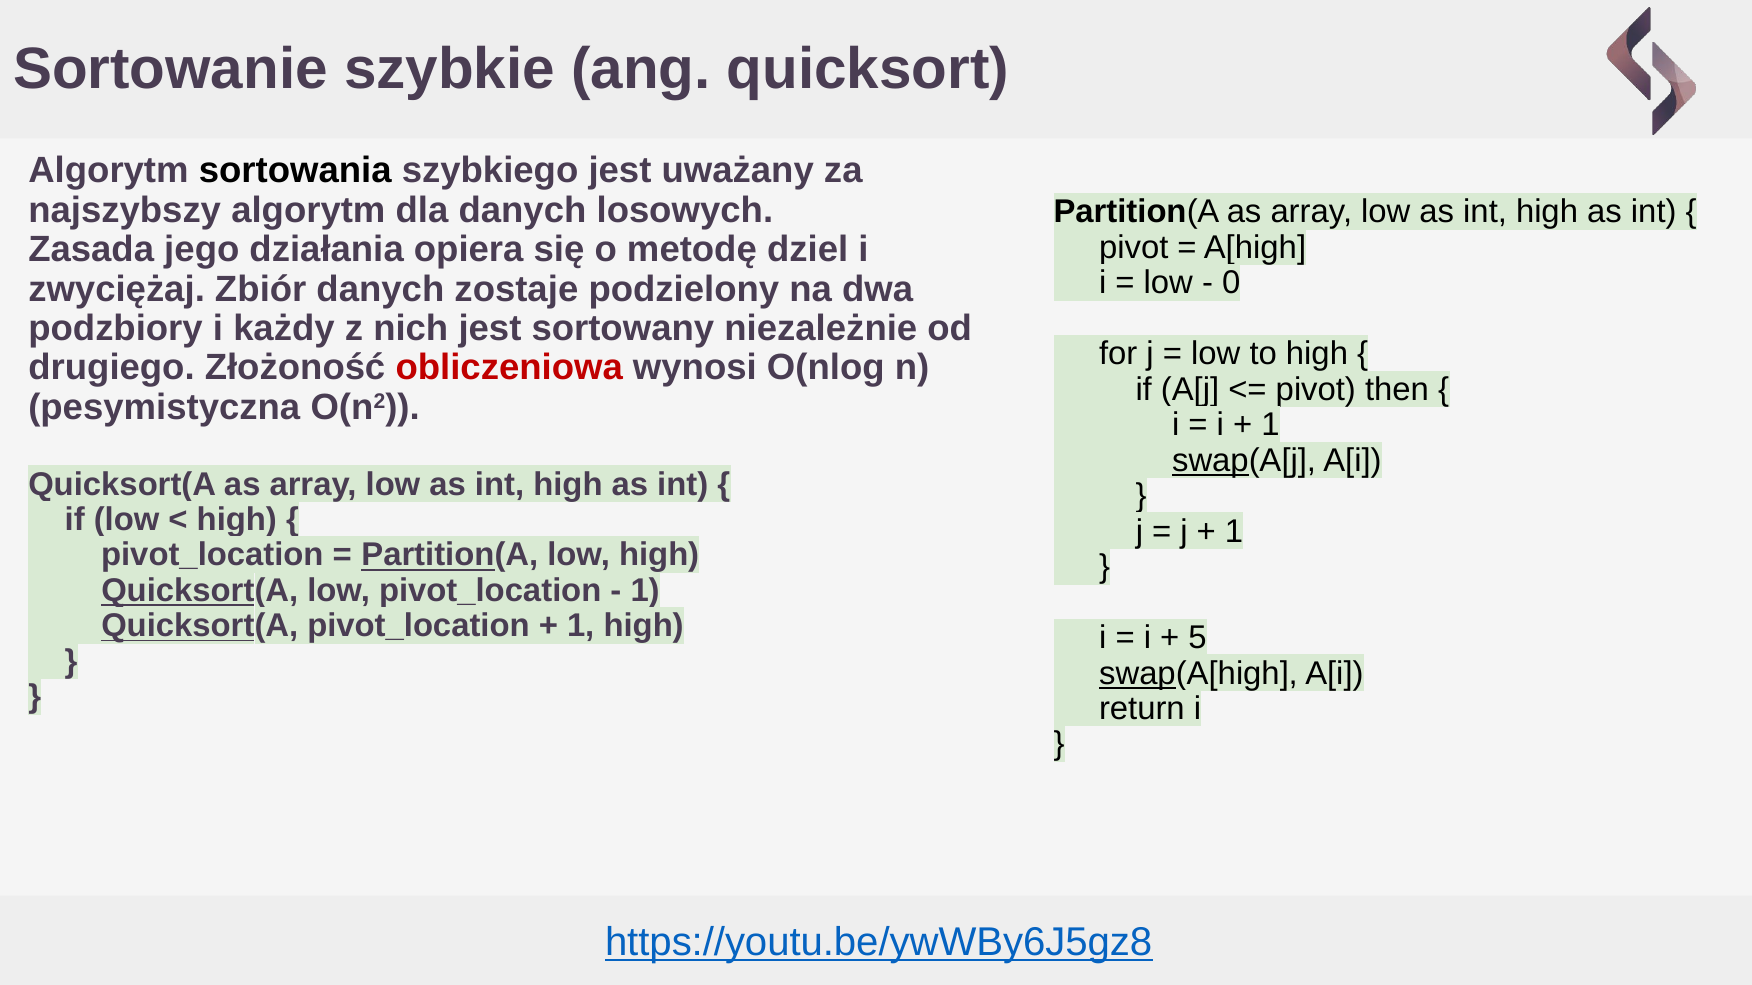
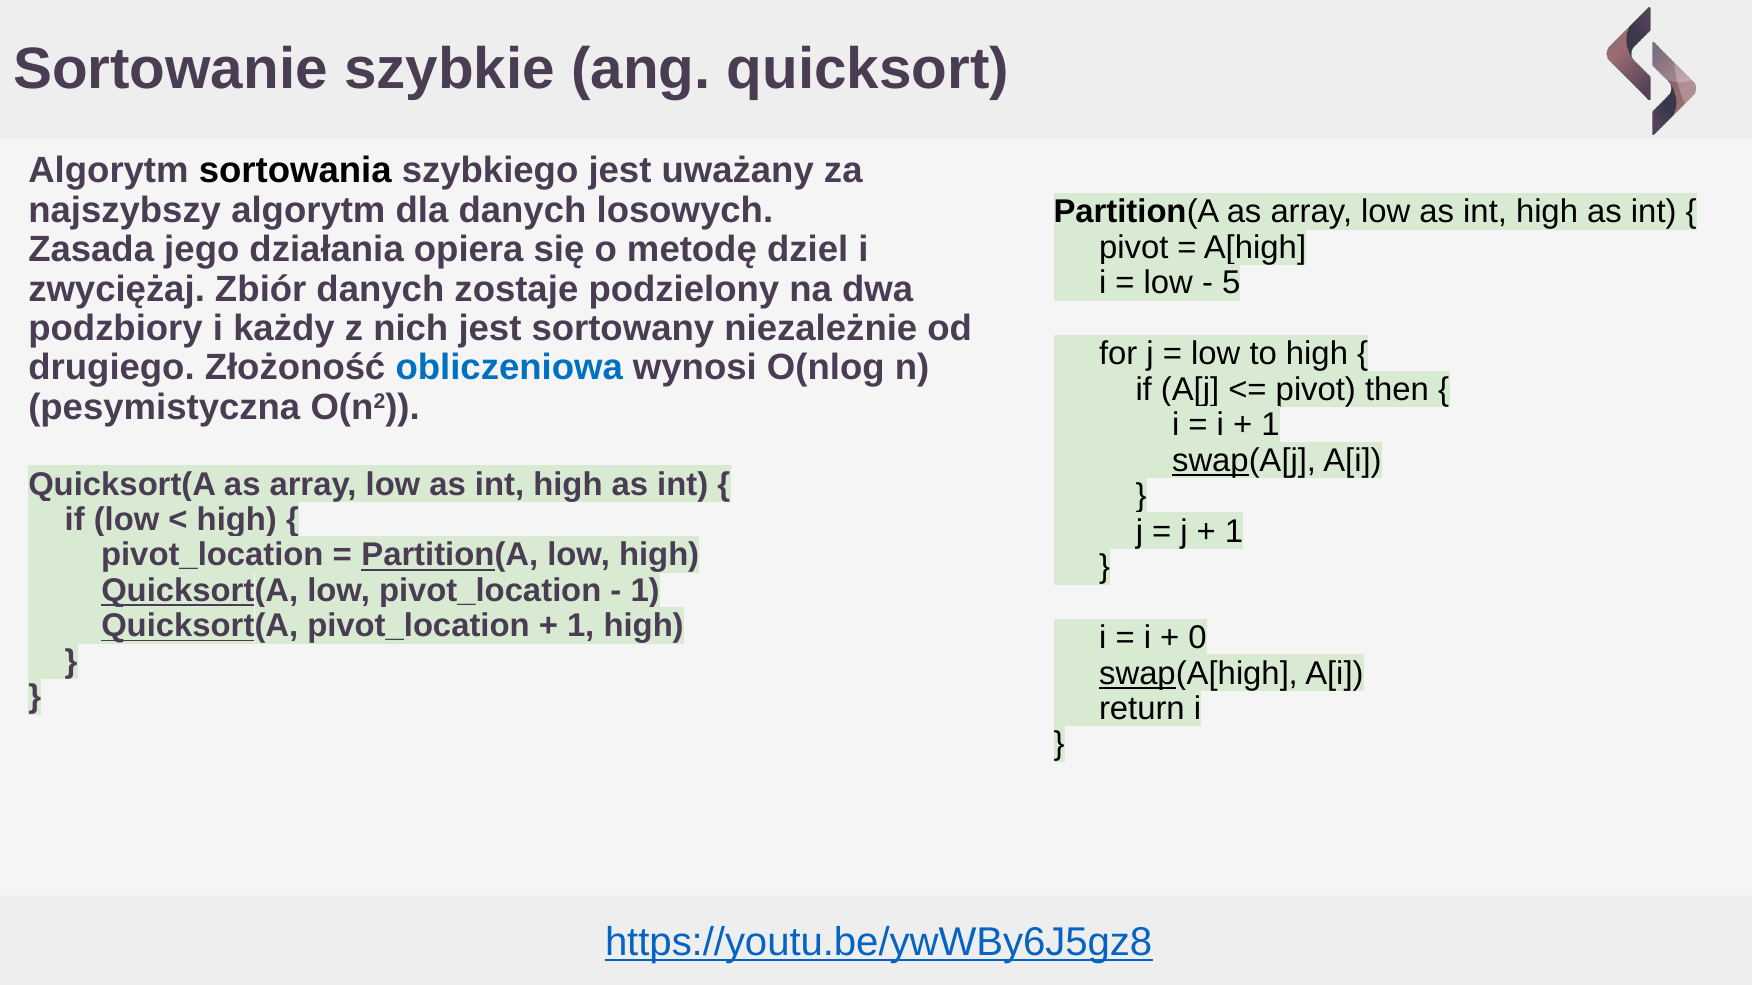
0: 0 -> 5 (1231, 283)
obliczeniowa colour: red -> blue (509, 368)
5: 5 -> 0 (1198, 638)
